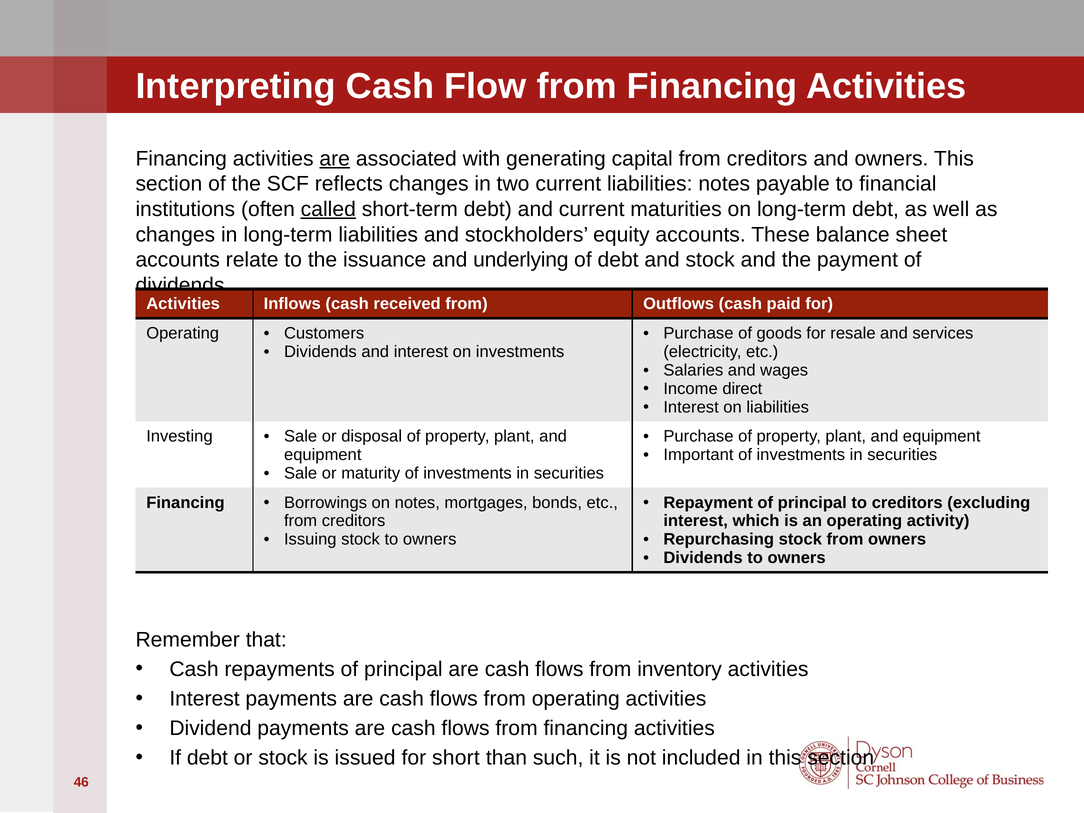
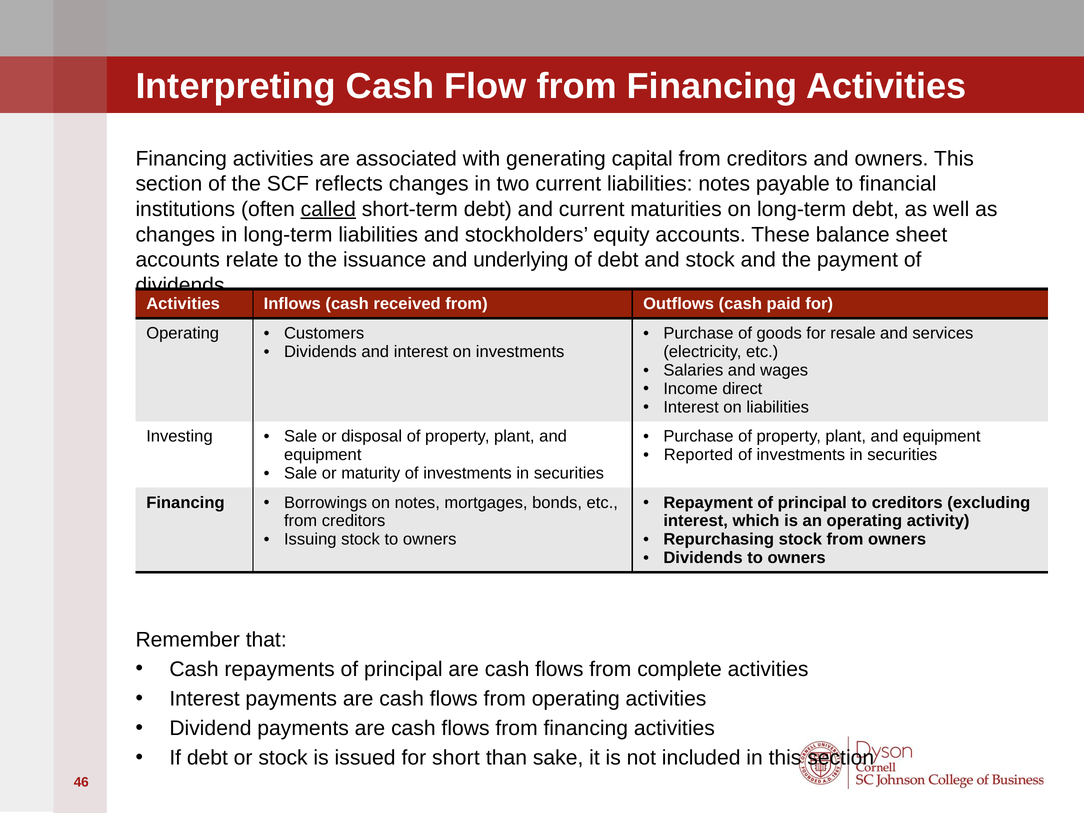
are underline: present -> none (335, 159)
Important: Important -> Reported (698, 455)
inventory: inventory -> complete (680, 669)
such: such -> sake (558, 758)
